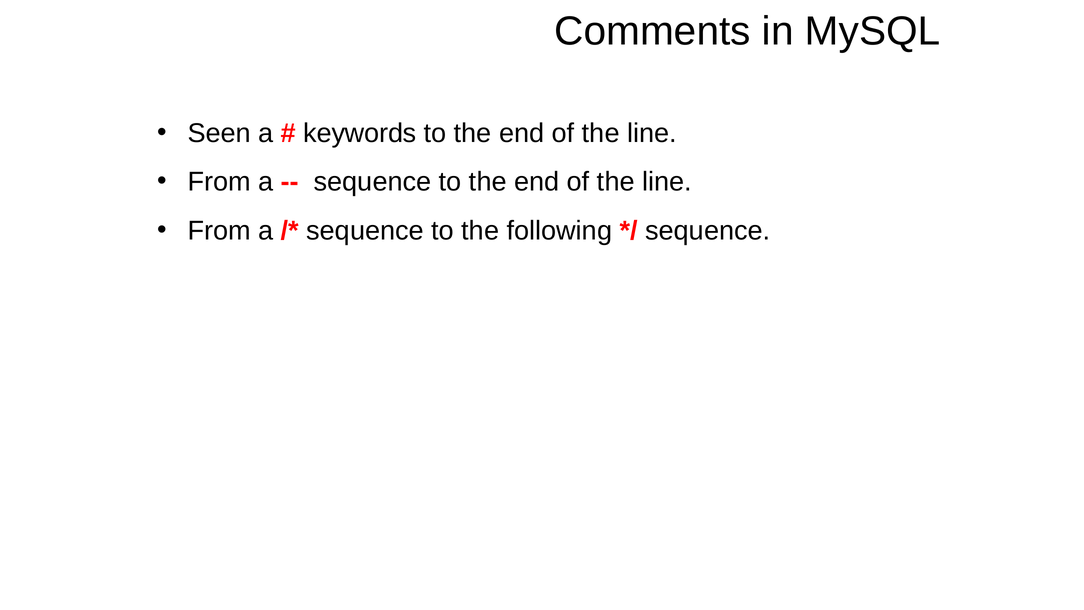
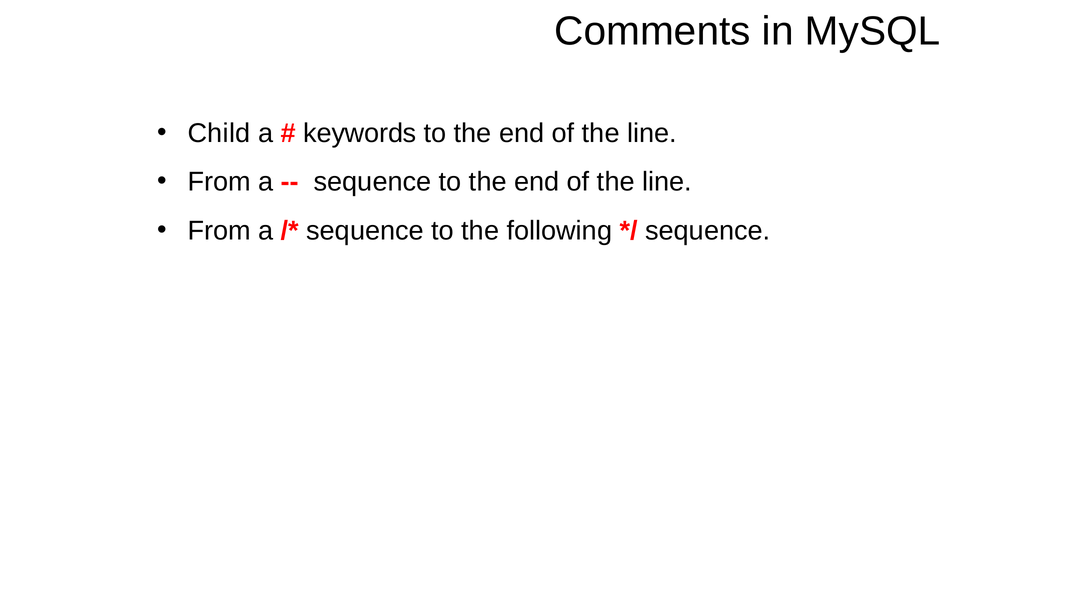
Seen: Seen -> Child (219, 133)
